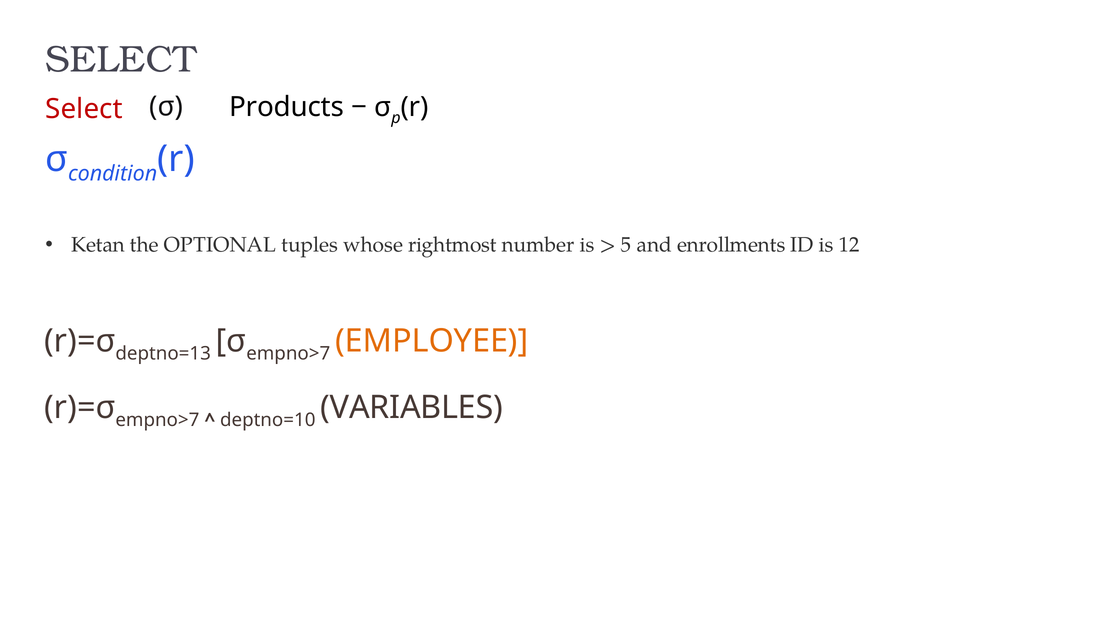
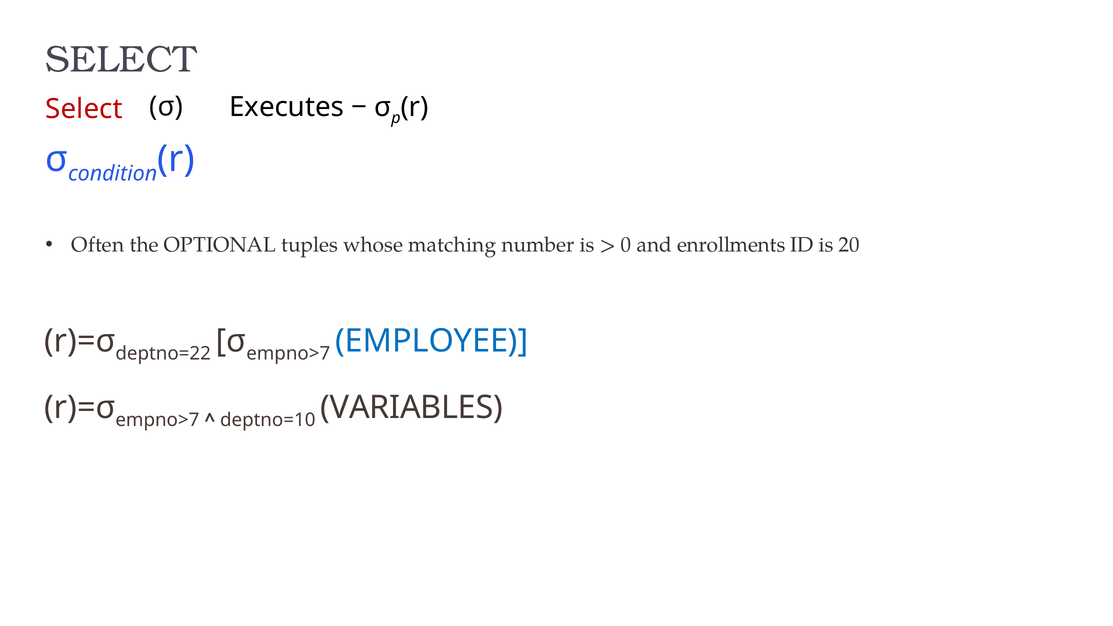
Products: Products -> Executes (286, 107)
Ketan: Ketan -> Often (98, 245)
rightmost: rightmost -> matching (452, 245)
5: 5 -> 0 (626, 245)
12: 12 -> 20 (849, 245)
deptno=13: deptno=13 -> deptno=22 (163, 354)
EMPLOYEE colour: orange -> blue (432, 341)
